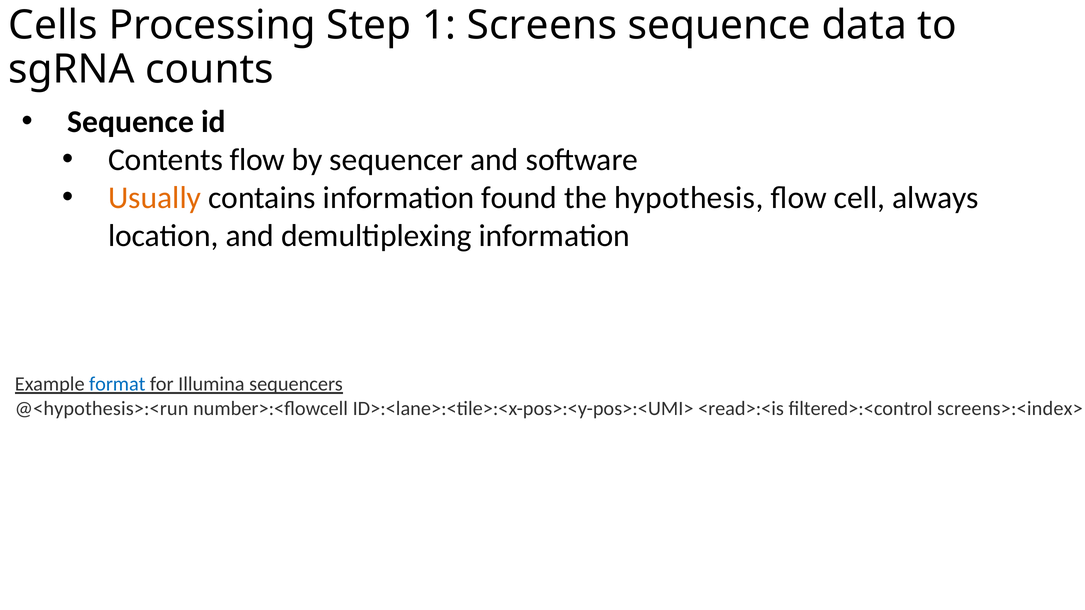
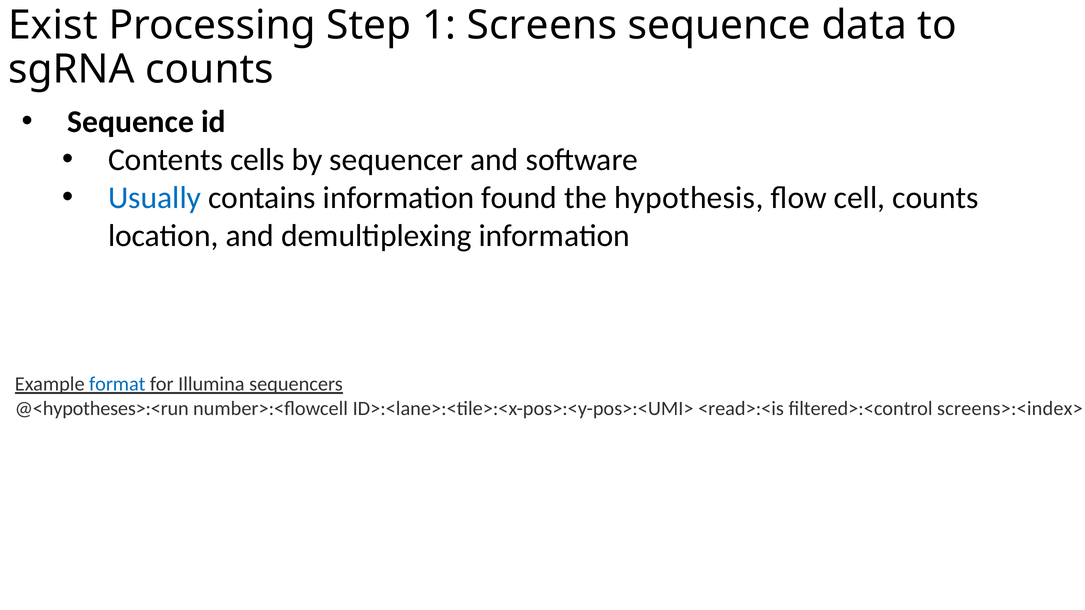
Cells: Cells -> Exist (53, 25)
Contents flow: flow -> cells (257, 160)
Usually colour: orange -> blue (155, 198)
cell always: always -> counts (935, 198)
@<hypothesis>:<run: @<hypothesis>:<run -> @<hypotheses>:<run (102, 409)
